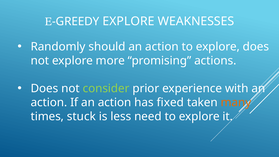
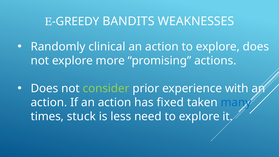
EXPLORE: EXPLORE -> BANDITS (128, 21)
should: should -> clinical (107, 47)
many colour: orange -> blue (236, 102)
